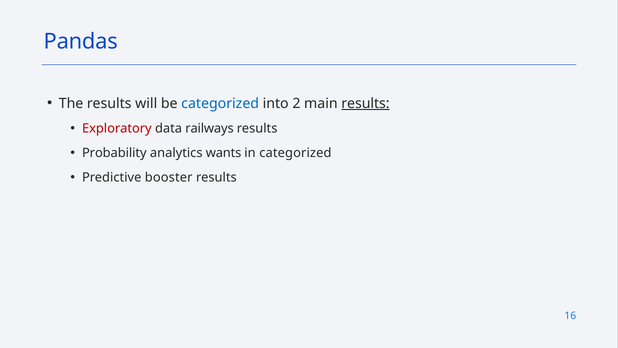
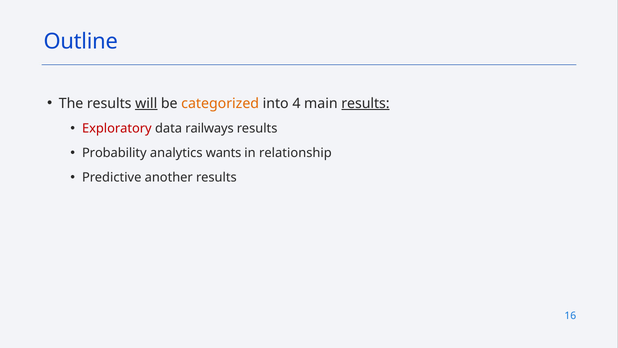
Pandas: Pandas -> Outline (81, 41)
will underline: none -> present (146, 103)
categorized colour: blue -> orange (220, 103)
2: 2 -> 4 (296, 103)
in categorized: categorized -> relationship (295, 153)
booster: booster -> another (169, 178)
